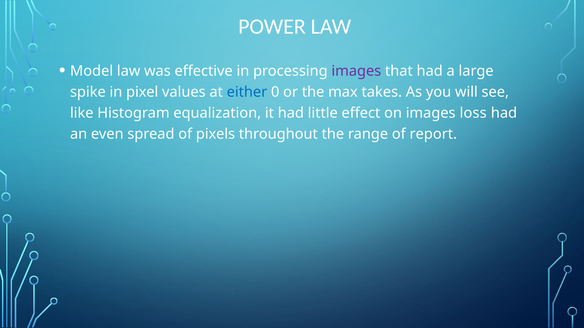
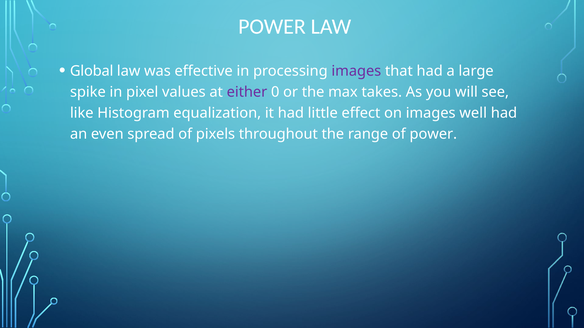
Model: Model -> Global (92, 71)
either colour: blue -> purple (247, 92)
loss: loss -> well (473, 113)
of report: report -> power (433, 134)
